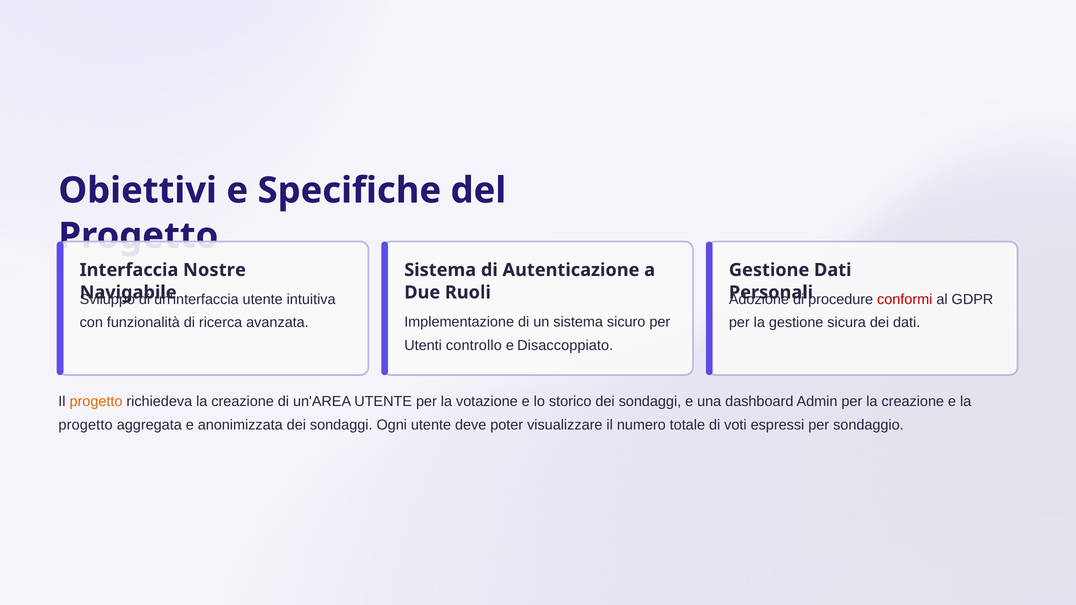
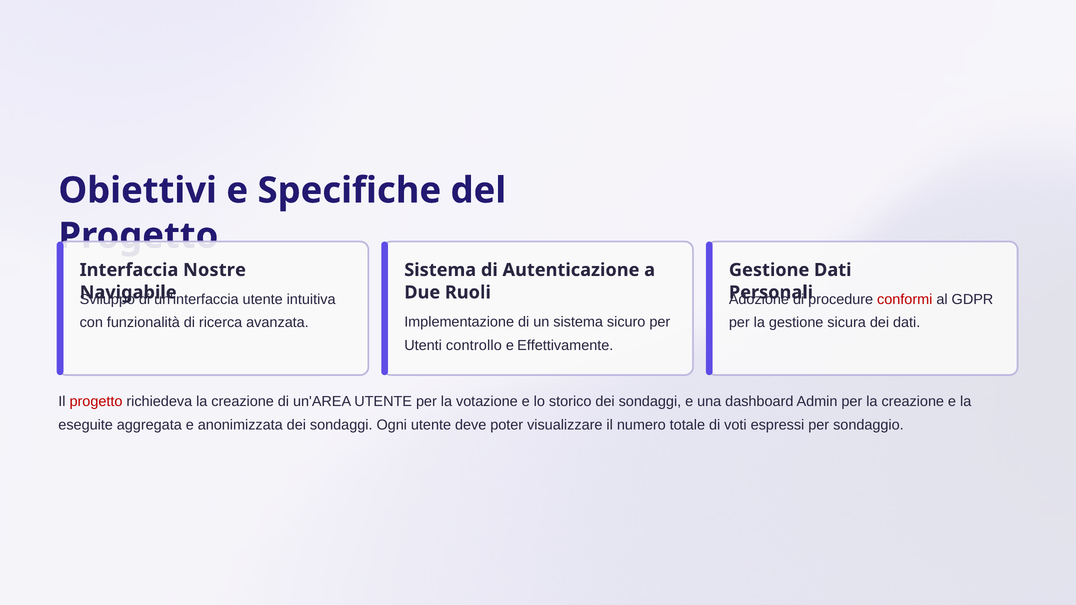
Disaccoppiato: Disaccoppiato -> Effettivamente (565, 346)
progetto colour: orange -> red (96, 402)
progetto: progetto -> eseguite (86, 425)
